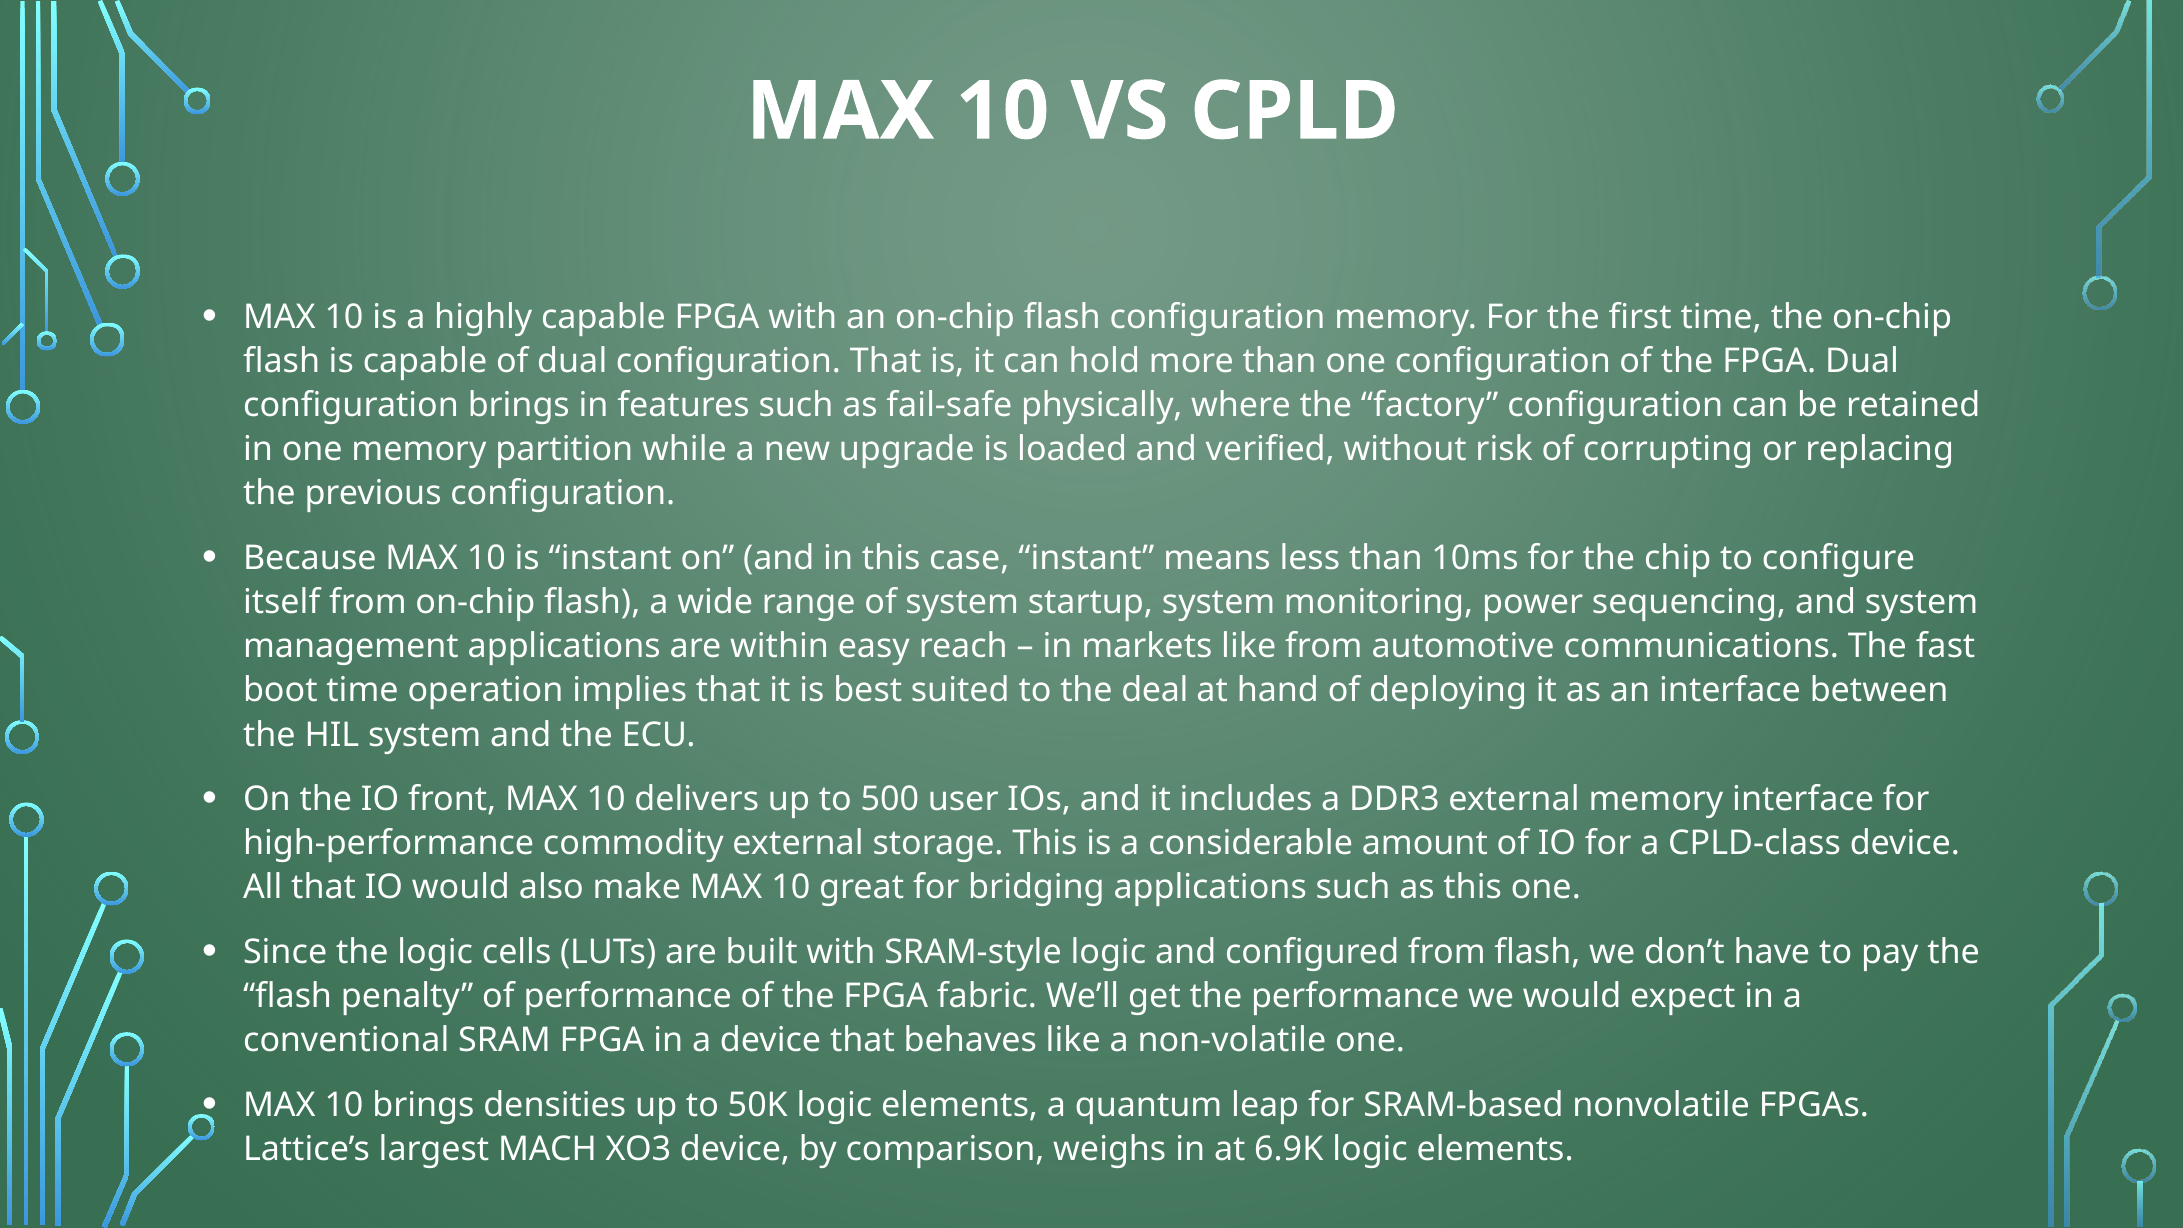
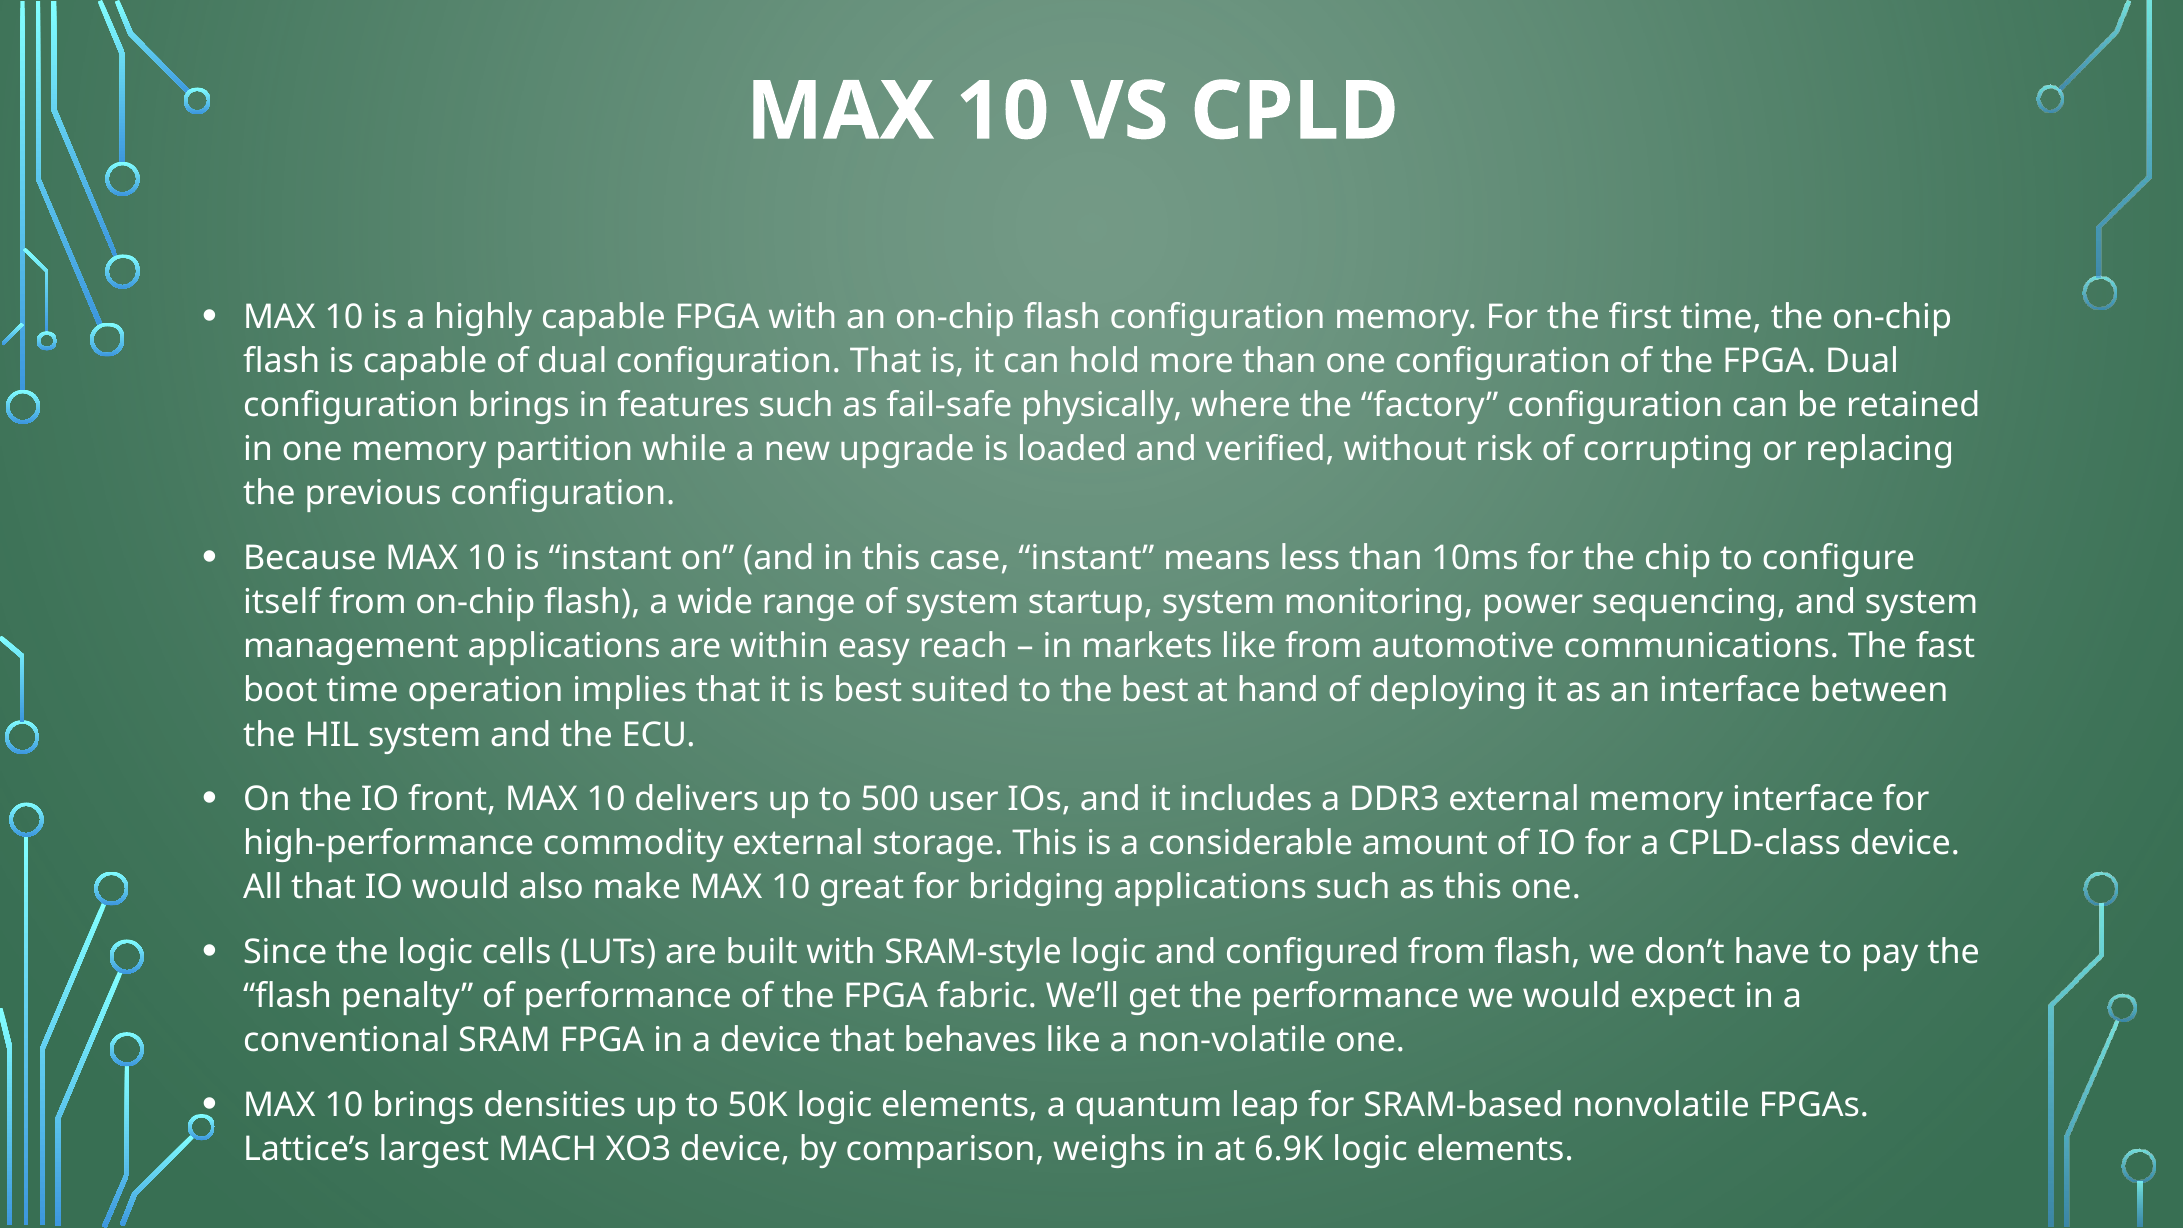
the deal: deal -> best (1155, 691)
